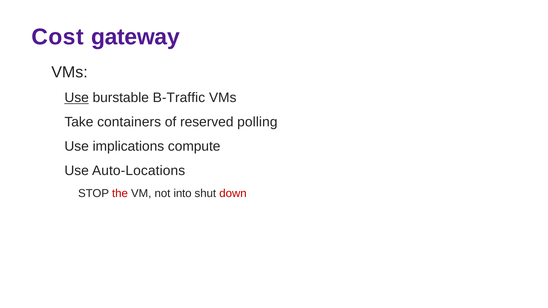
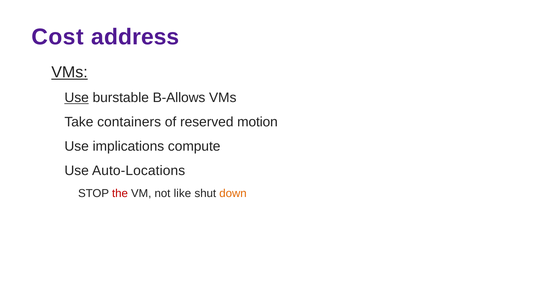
gateway: gateway -> address (135, 37)
VMs underline: none -> present (70, 72)
B-Traffic: B-Traffic -> B-Allows (179, 98)
polling: polling -> motion (257, 122)
into: into -> like (182, 193)
down colour: red -> orange (233, 193)
